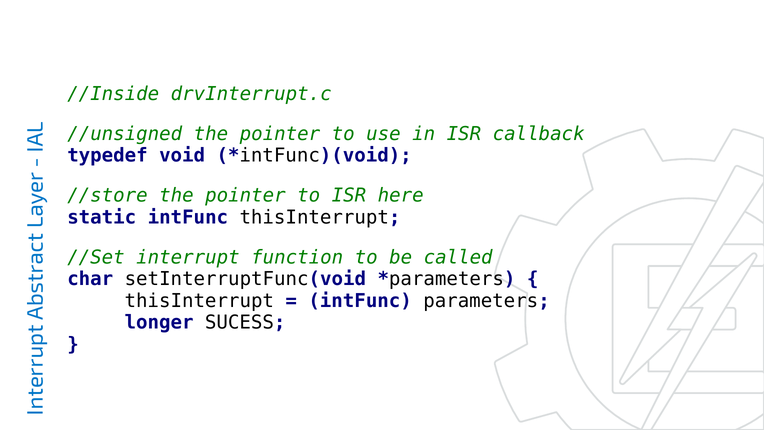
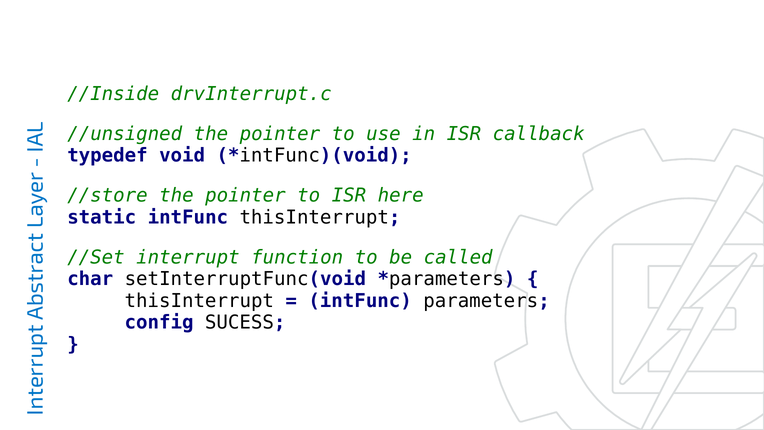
longer: longer -> config (159, 322)
